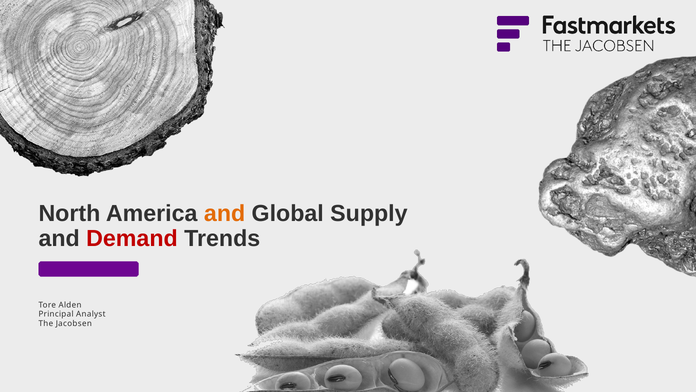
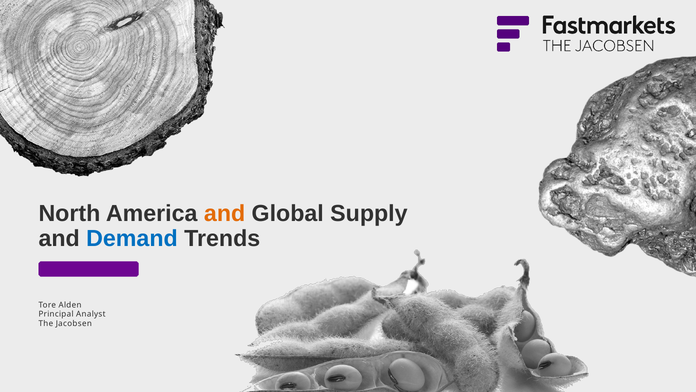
Demand colour: red -> blue (132, 239)
